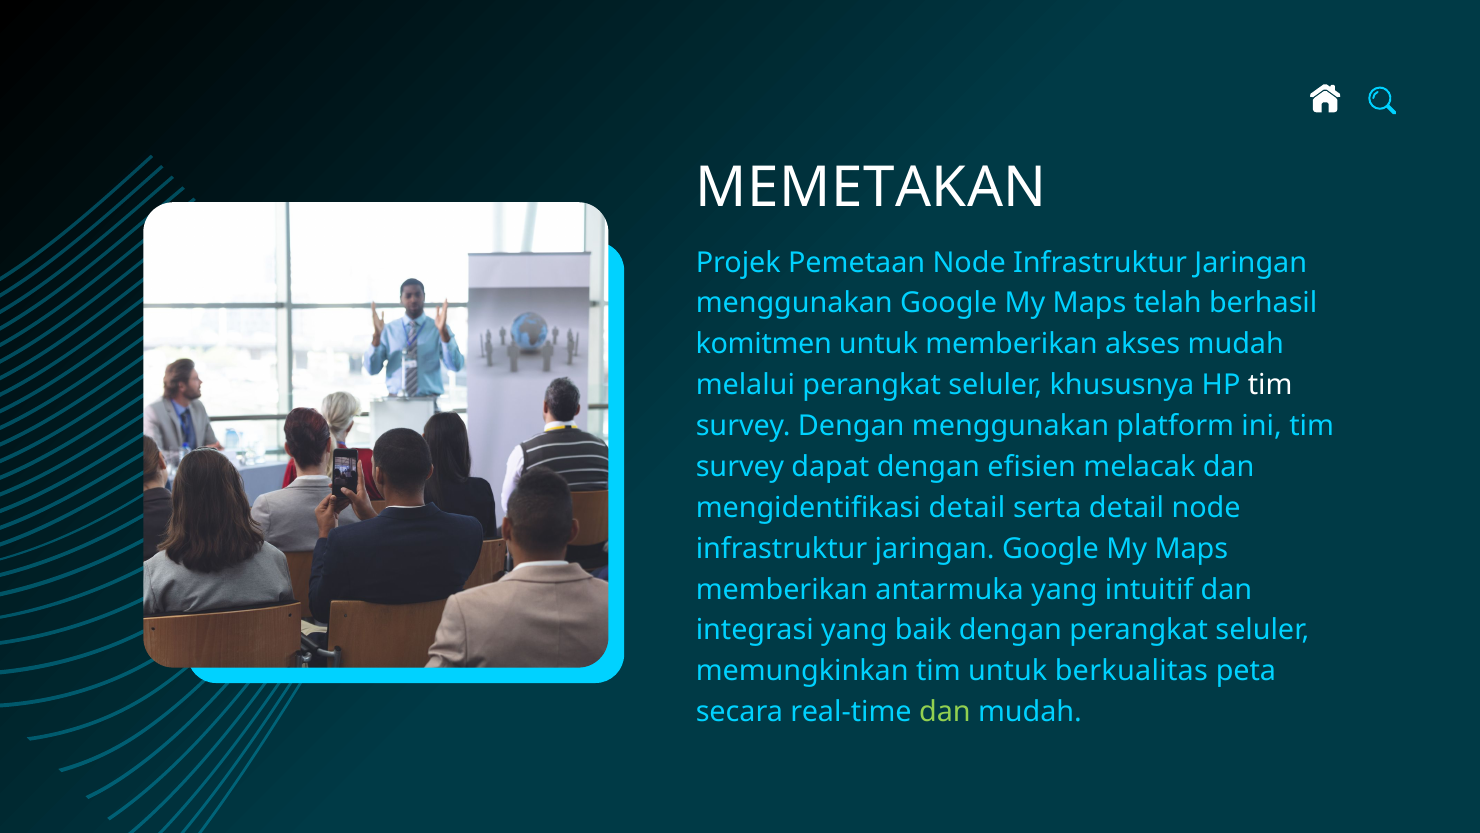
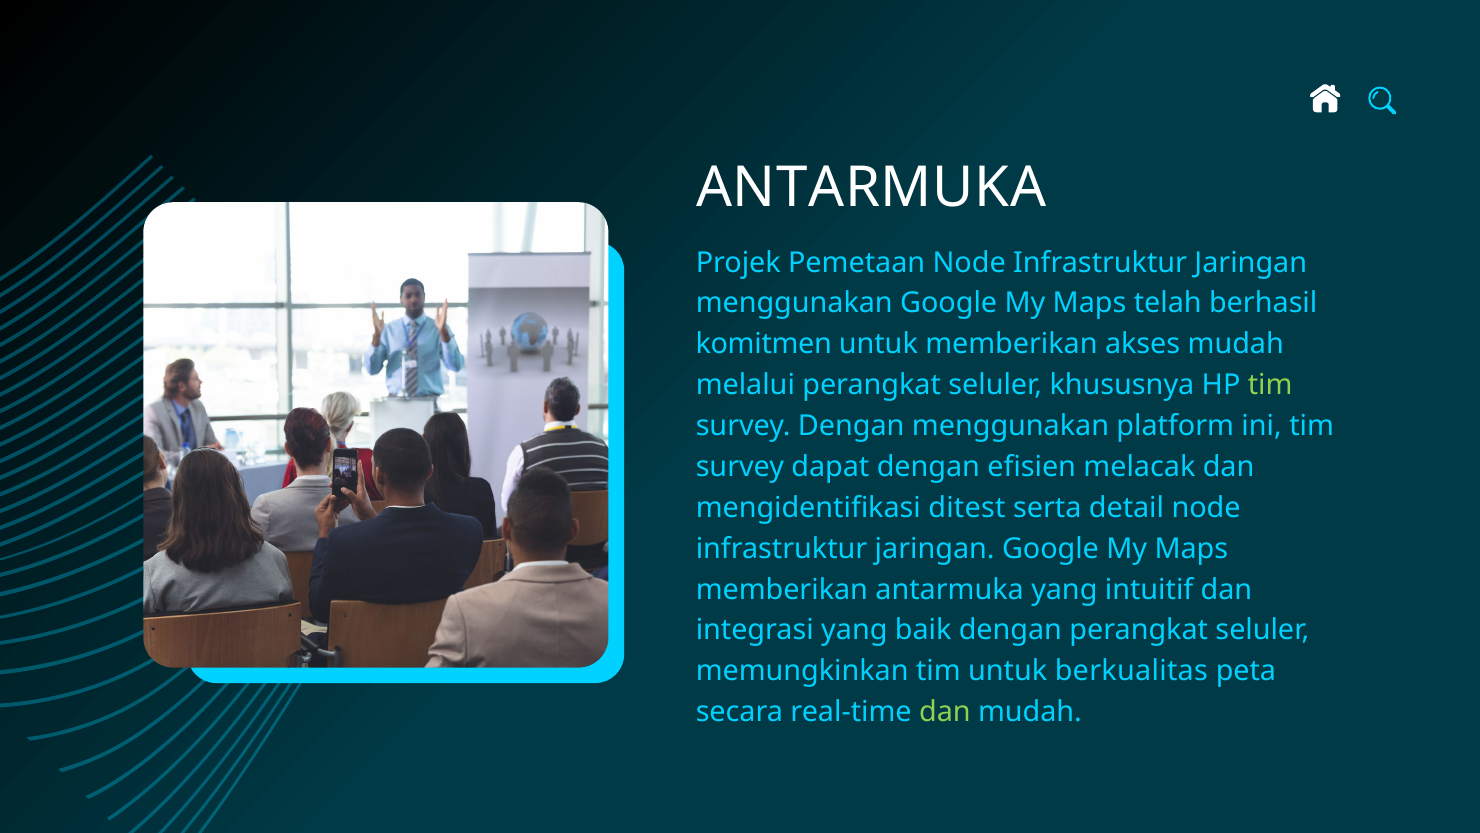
MEMETAKAN: MEMETAKAN -> ANTARMUKA (871, 188)
tim colour: white -> light green (1270, 385)
mengidentifikasi detail: detail -> ditest (967, 507)
